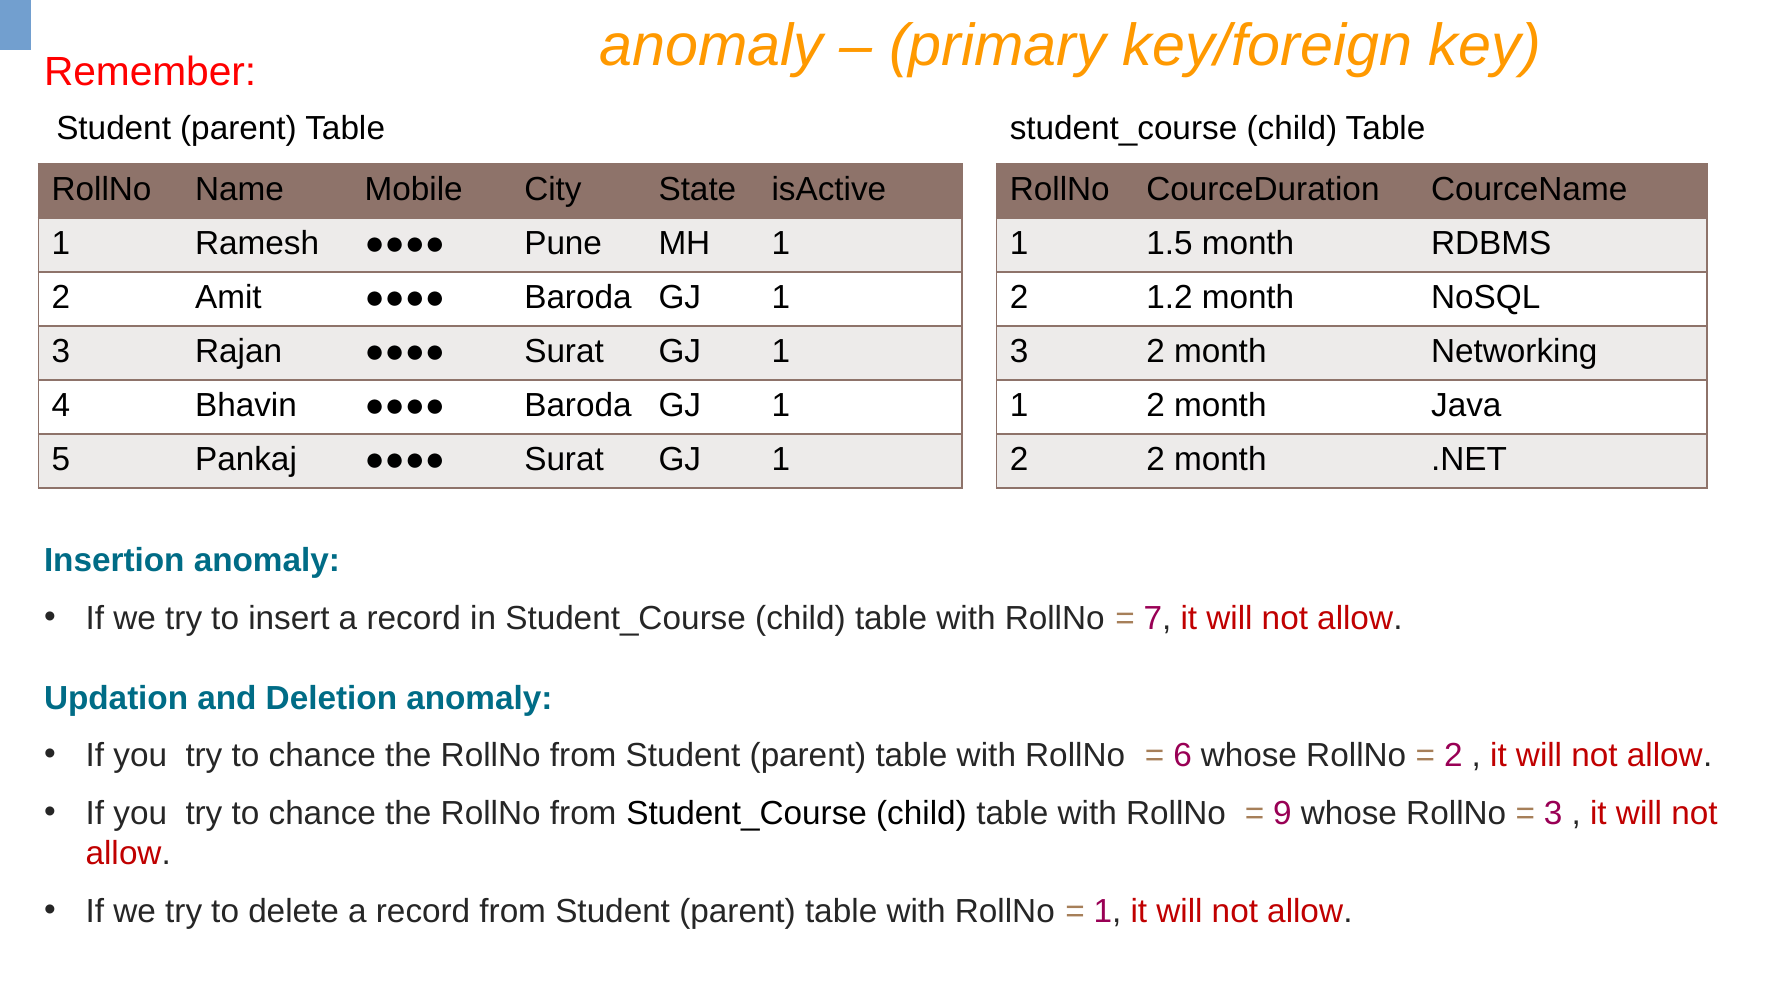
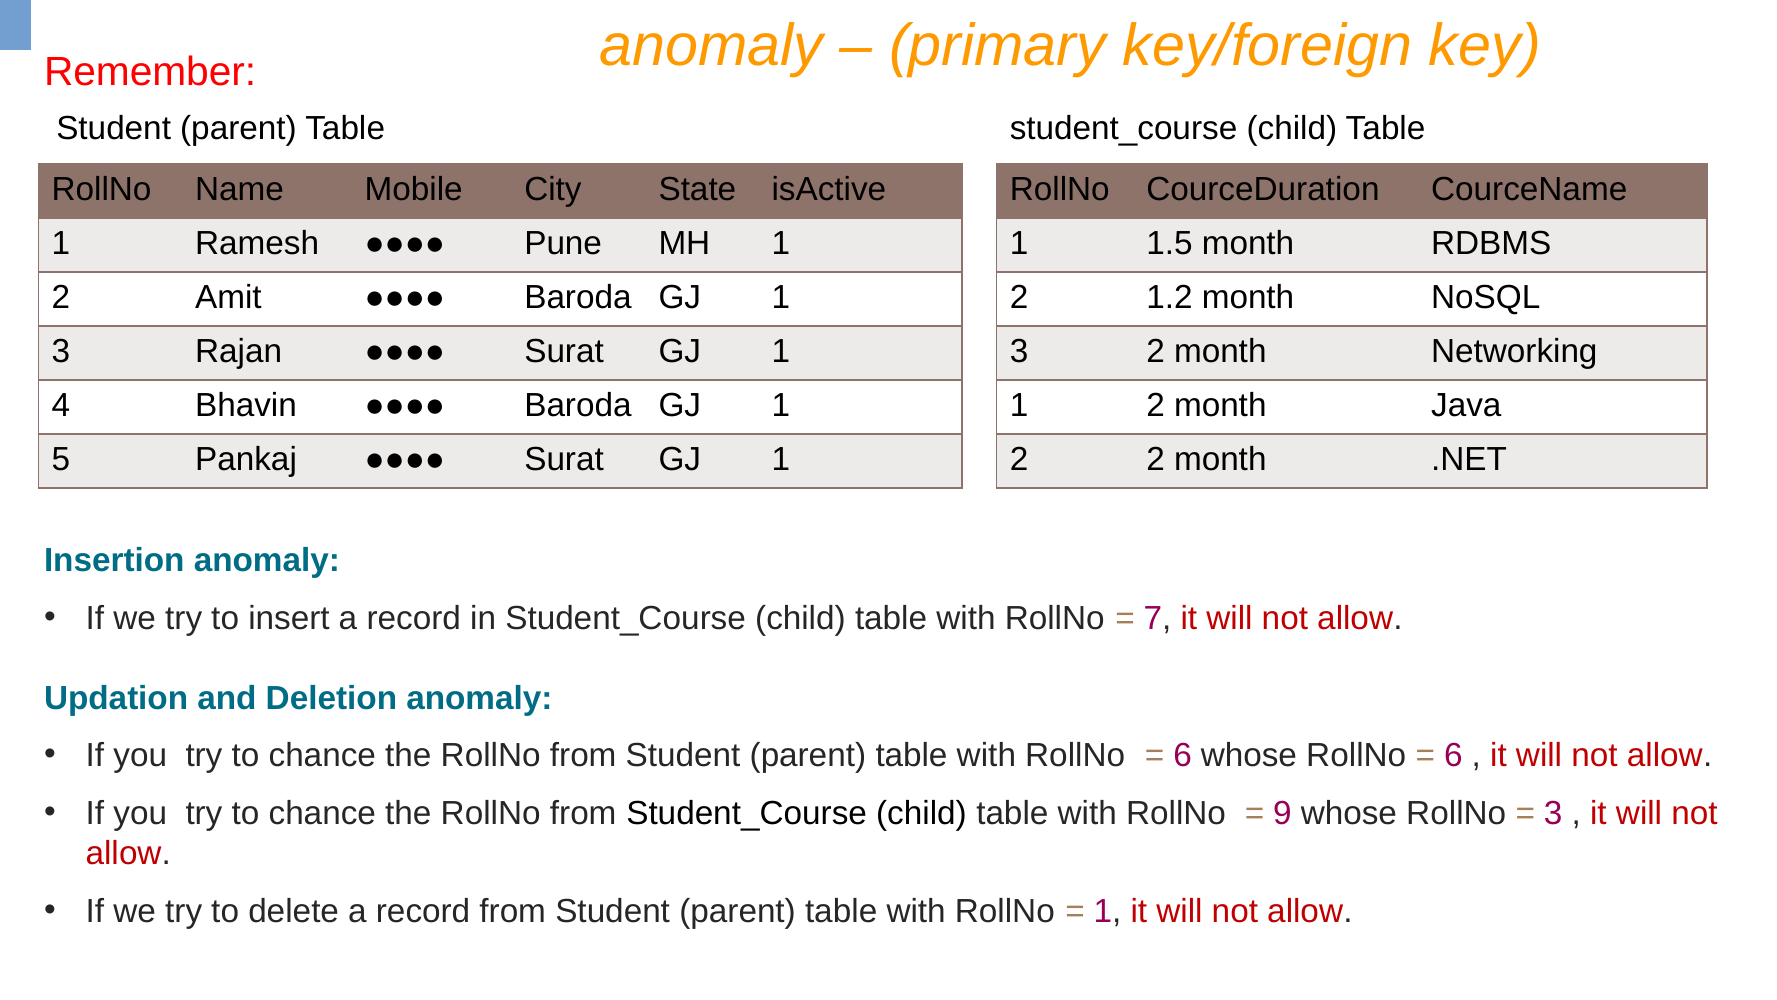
2: 2 -> 6 (1453, 755)
